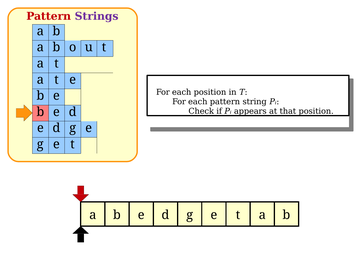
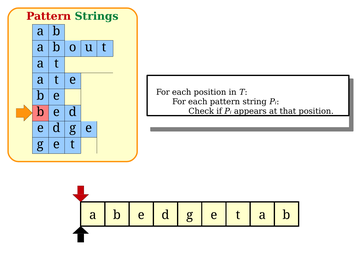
Strings colour: purple -> green (97, 16)
